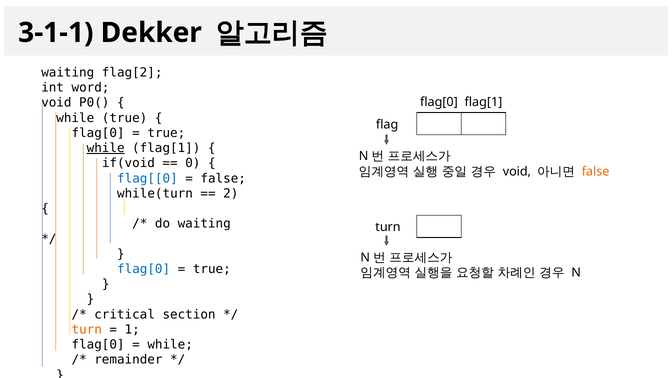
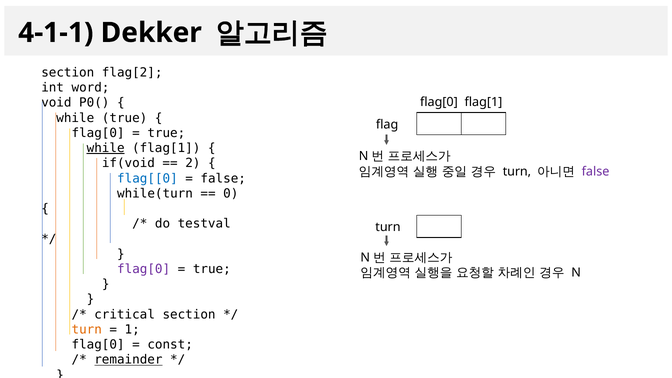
3-1-1: 3-1-1 -> 4-1-1 (56, 33)
waiting: waiting -> section (68, 73)
0: 0 -> 2 (193, 163)
void: void -> turn (517, 171)
false colour: orange -> purple (596, 171)
2: 2 -> 0 (231, 193)
do waiting: waiting -> testval (204, 224)
flag[0 colour: blue -> purple (144, 269)
while: while -> const (170, 345)
remainder underline: none -> present (128, 360)
